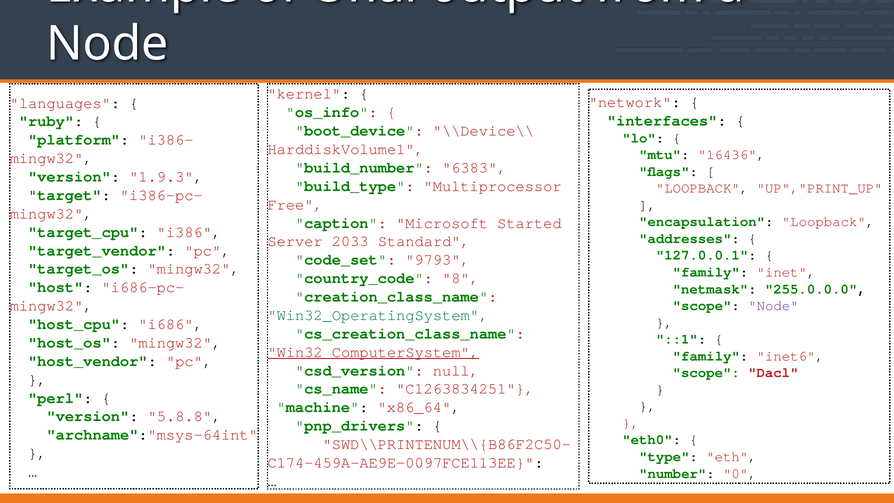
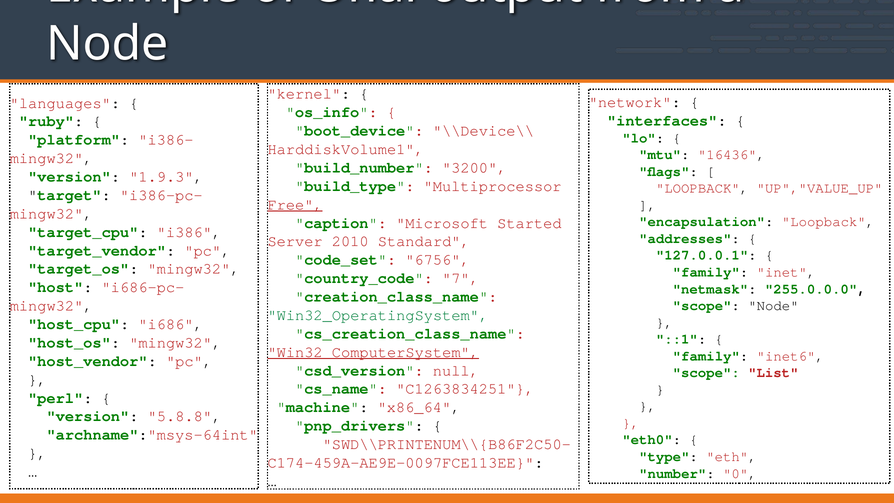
6383: 6383 -> 3200 (474, 168)
UP","PRINT_UP: UP","PRINT_UP -> UP","VALUE_UP (820, 188)
Free underline: none -> present (295, 204)
2033: 2033 -> 2010 (350, 241)
9793: 9793 -> 6756 (437, 260)
8: 8 -> 7 (460, 278)
Node colour: purple -> black (773, 306)
Dacl: Dacl -> List (773, 373)
